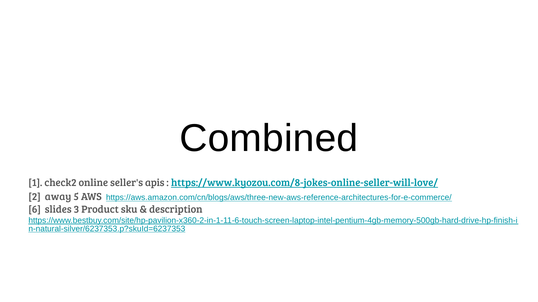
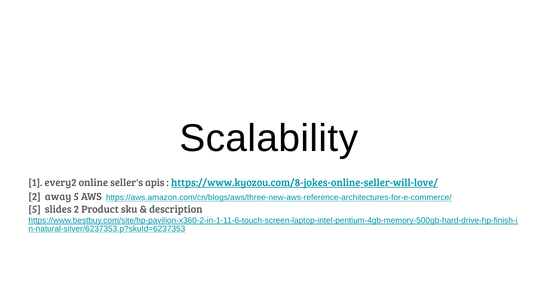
Combined: Combined -> Scalability (269, 139)
check2: check2 -> every2 (61, 183)
6: 6 -> 5 (35, 210)
slides 3: 3 -> 2 (76, 210)
